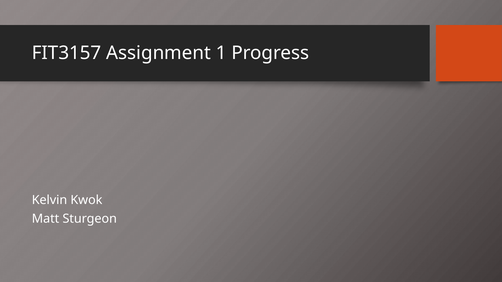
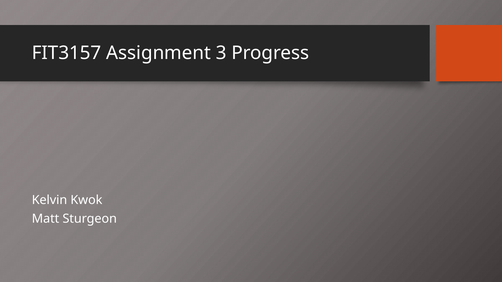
1: 1 -> 3 (221, 53)
